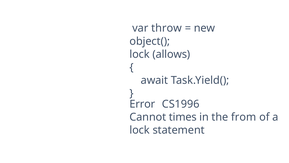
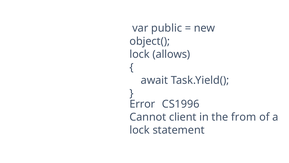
throw: throw -> public (167, 28)
times: times -> client (183, 117)
